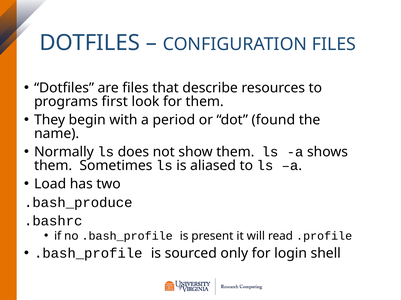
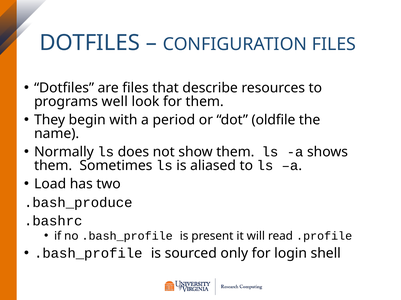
first: first -> well (115, 102)
found: found -> oldfile (273, 120)
